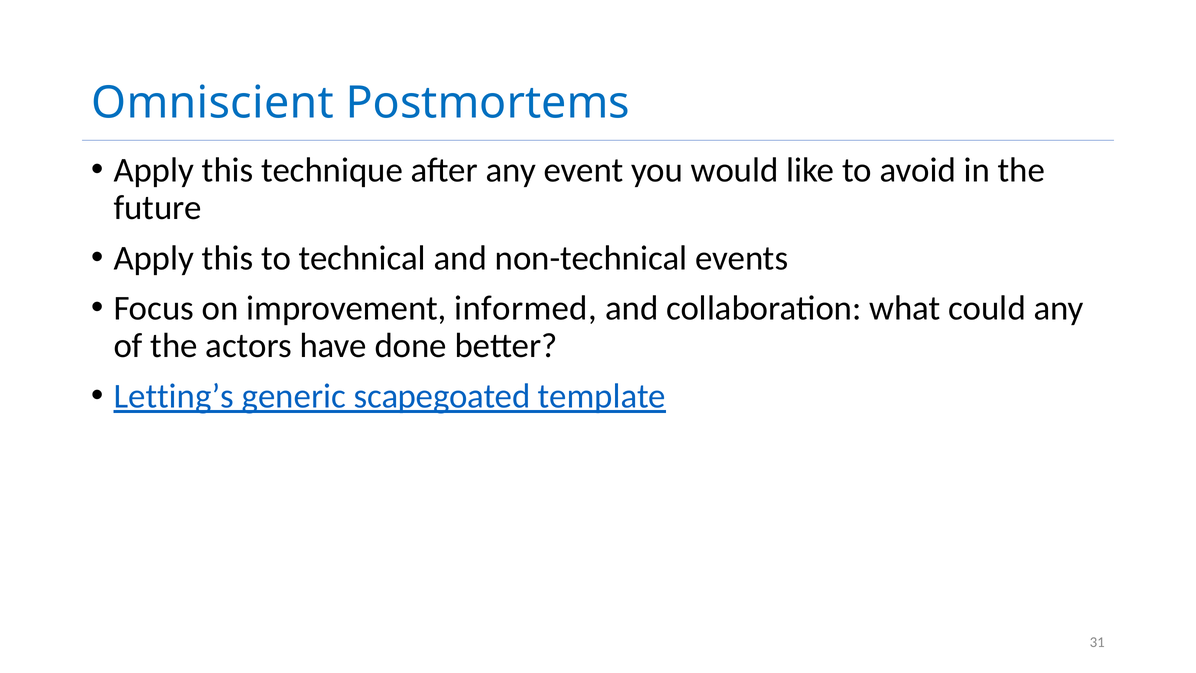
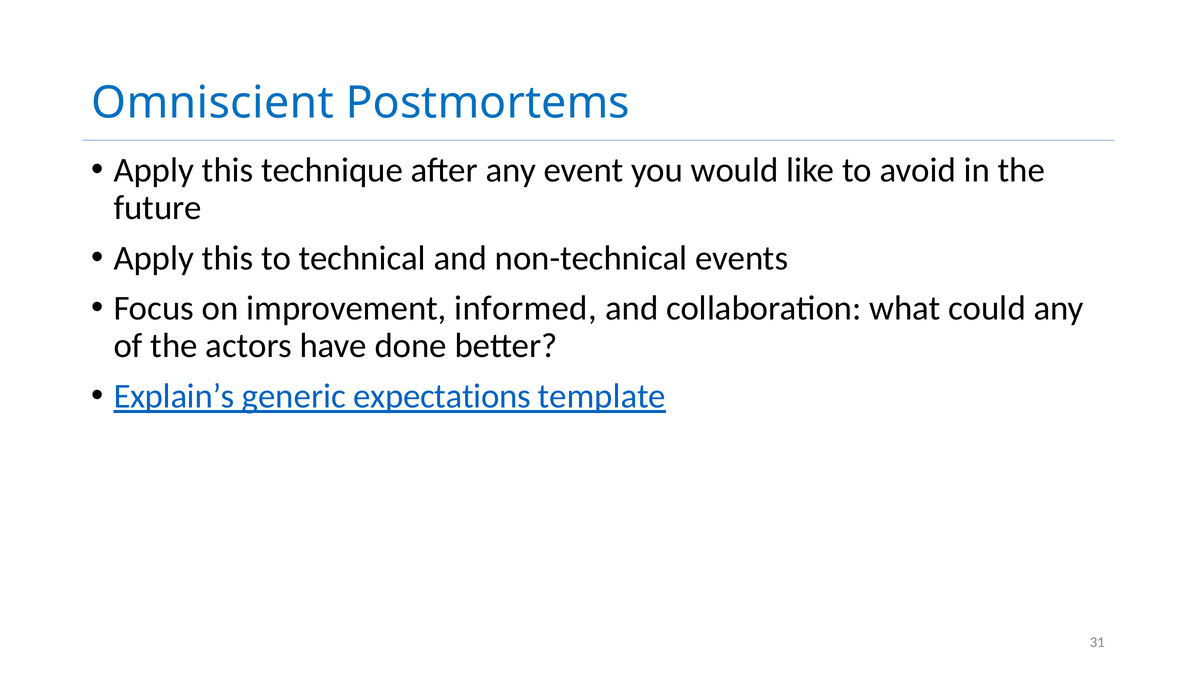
Letting’s: Letting’s -> Explain’s (174, 396)
scapegoated: scapegoated -> expectations (442, 396)
